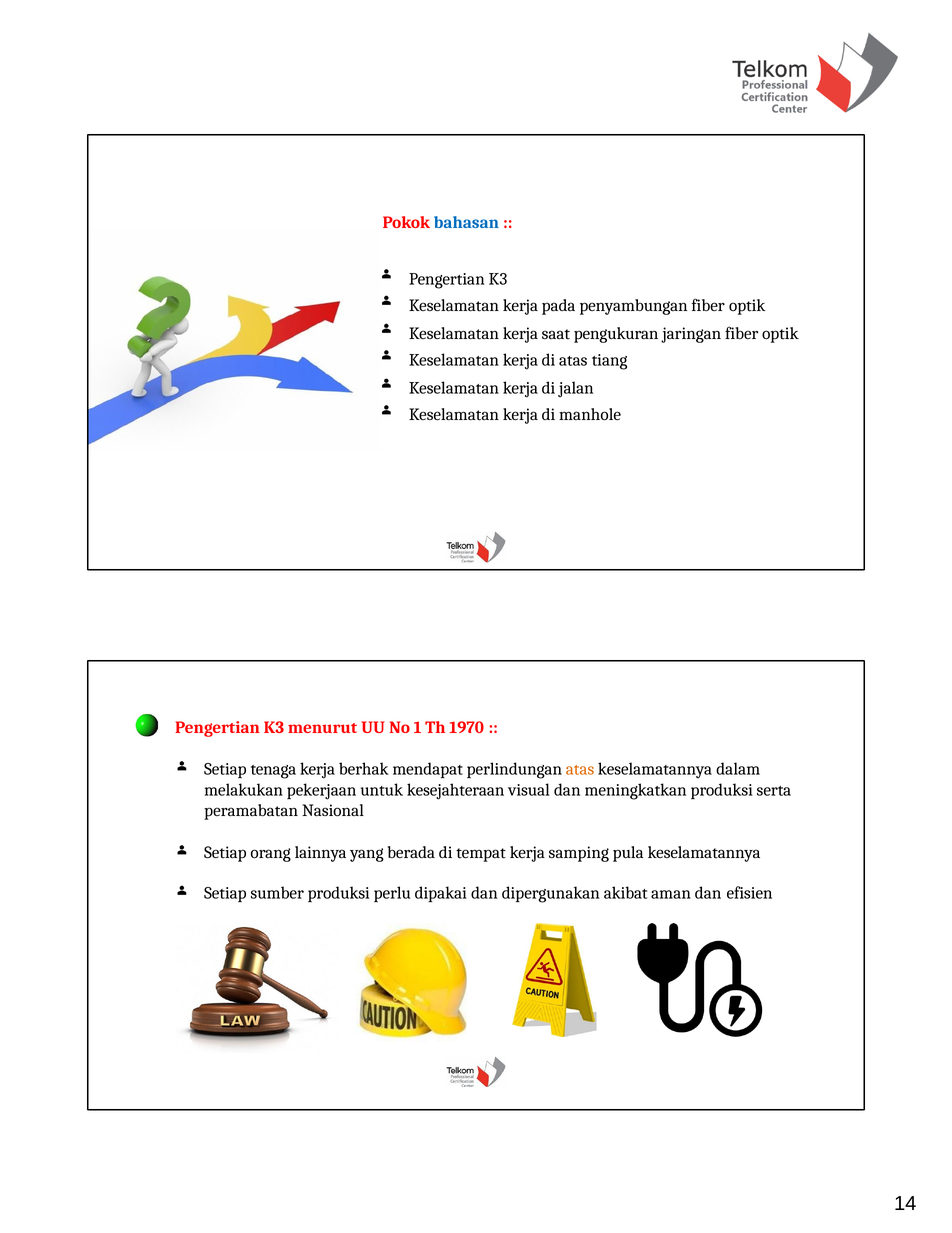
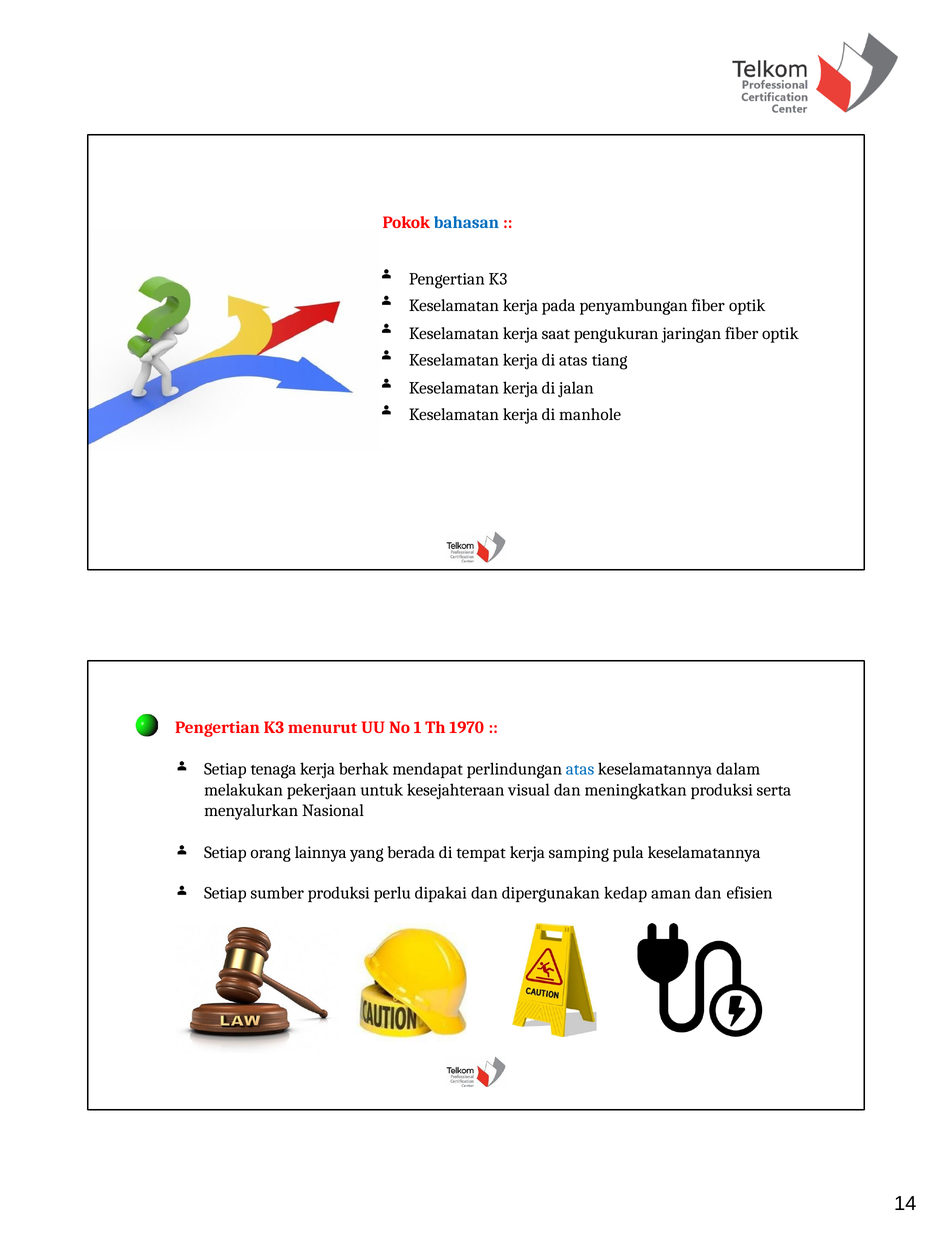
atas colour: orange -> blue (580, 769)
peramabatan: peramabatan -> menyalurkan (251, 810)
akibat: akibat -> kedap (626, 892)
